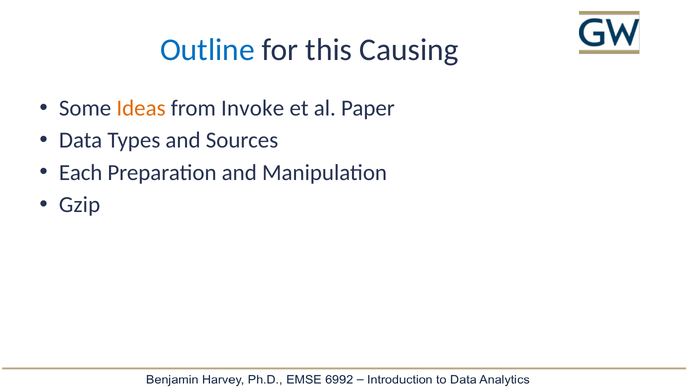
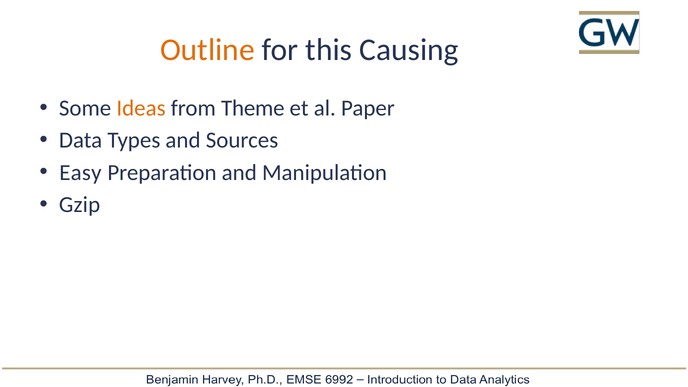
Outline colour: blue -> orange (207, 50)
Invoke: Invoke -> Theme (253, 108)
Each: Each -> Easy (80, 173)
